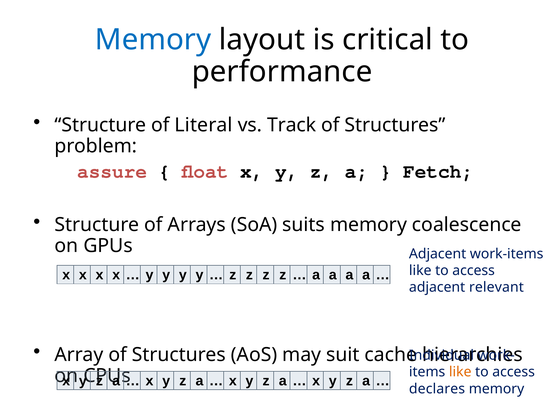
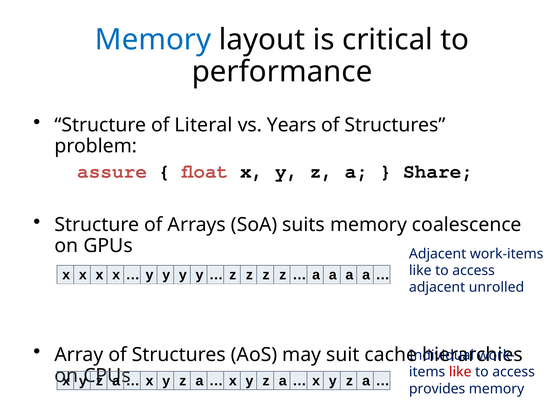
Track: Track -> Years (292, 125)
Fetch: Fetch -> Share (438, 172)
relevant: relevant -> unrolled (497, 287)
like colour: orange -> red (460, 372)
declares: declares -> provides (437, 389)
